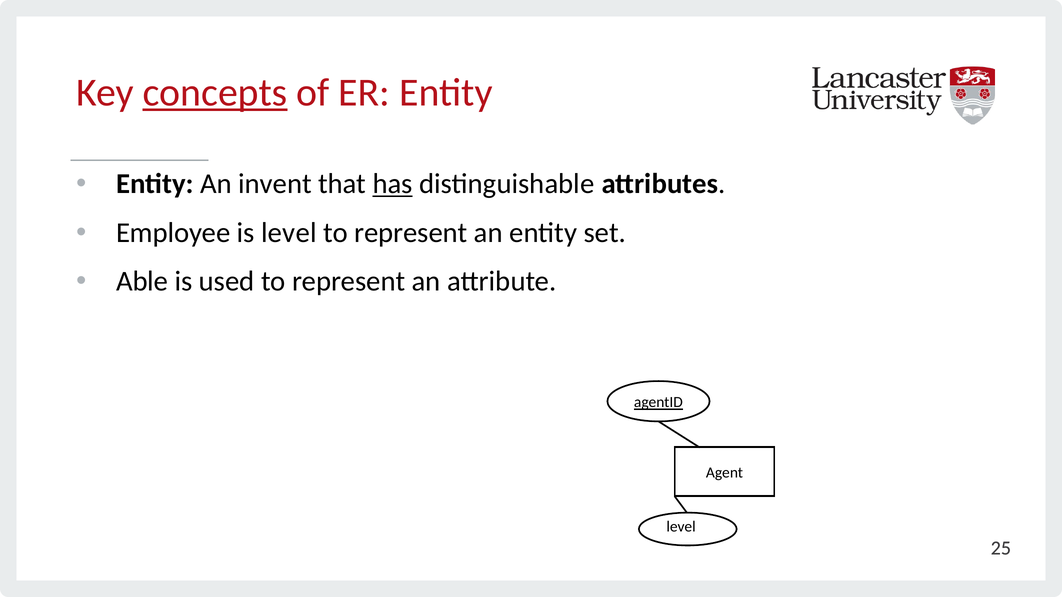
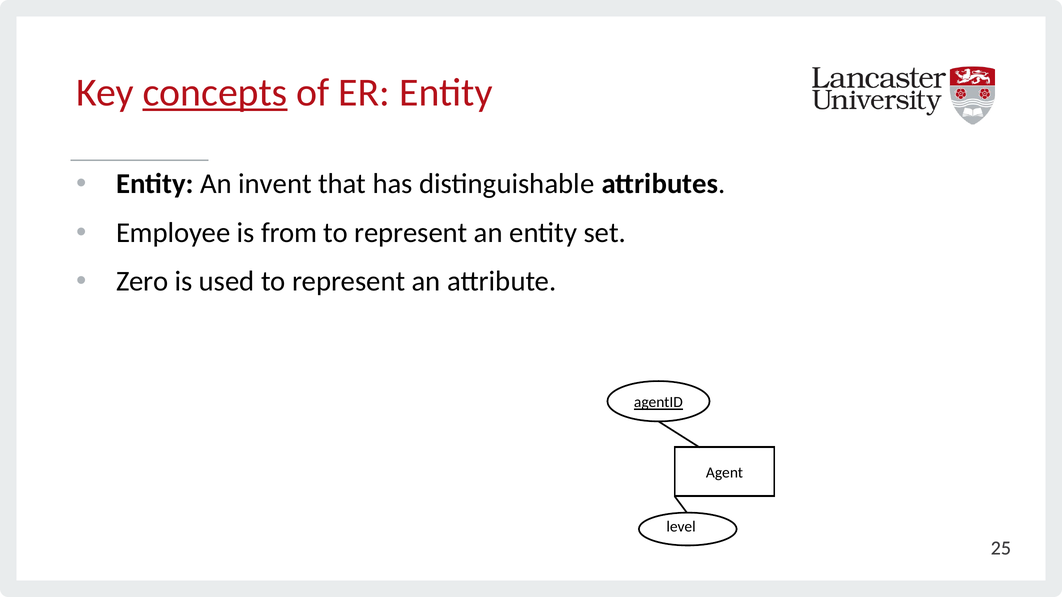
has underline: present -> none (393, 184)
is level: level -> from (289, 233)
Able: Able -> Zero (142, 282)
